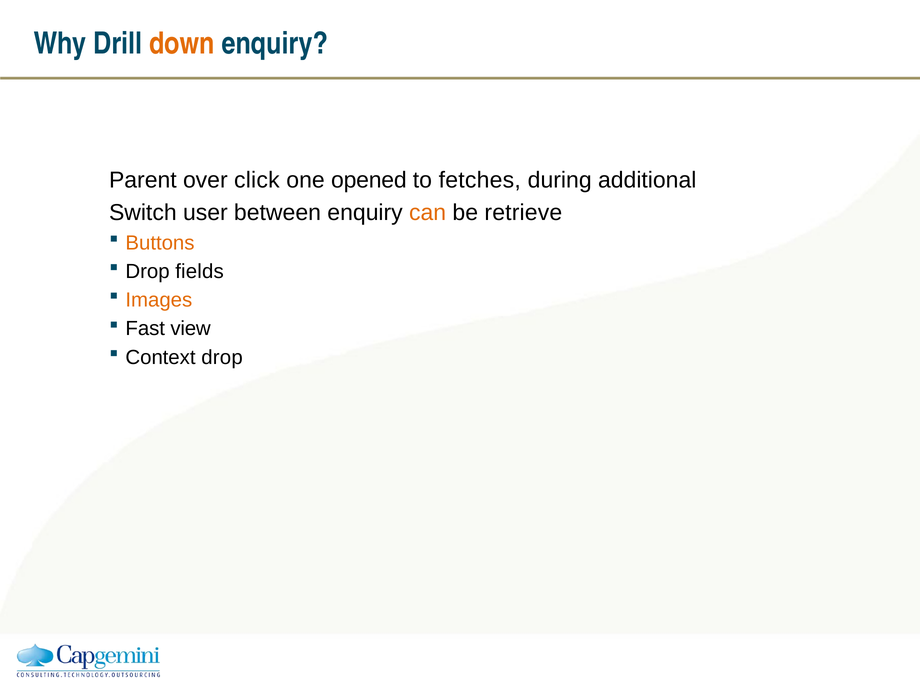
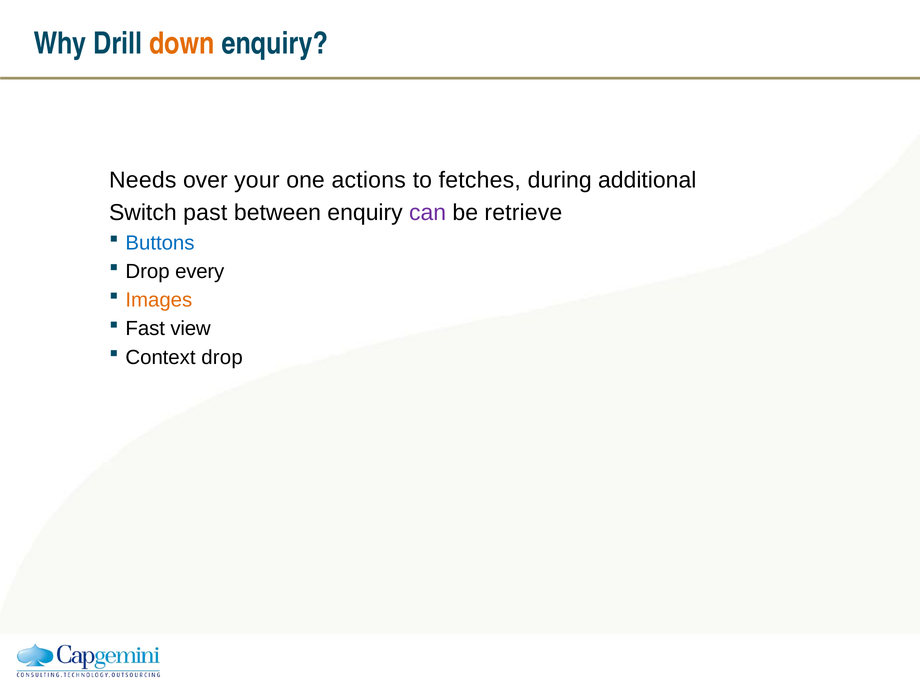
Parent: Parent -> Needs (143, 180)
click: click -> your (257, 180)
opened: opened -> actions (369, 180)
user: user -> past (205, 212)
can colour: orange -> purple (428, 212)
Buttons colour: orange -> blue (160, 243)
fields: fields -> every (200, 272)
